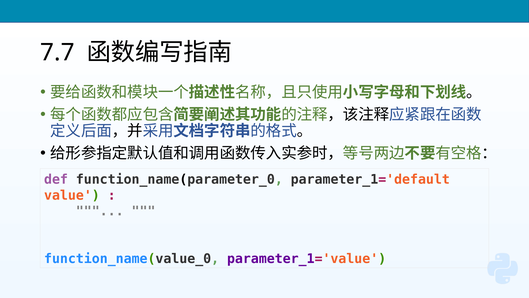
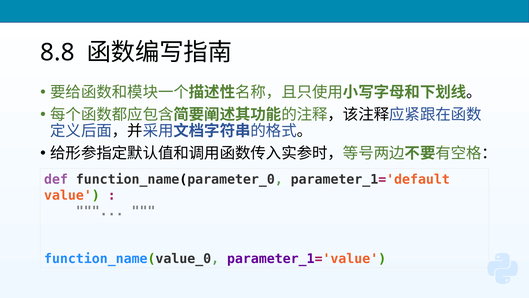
7.7: 7.7 -> 8.8 (57, 52)
